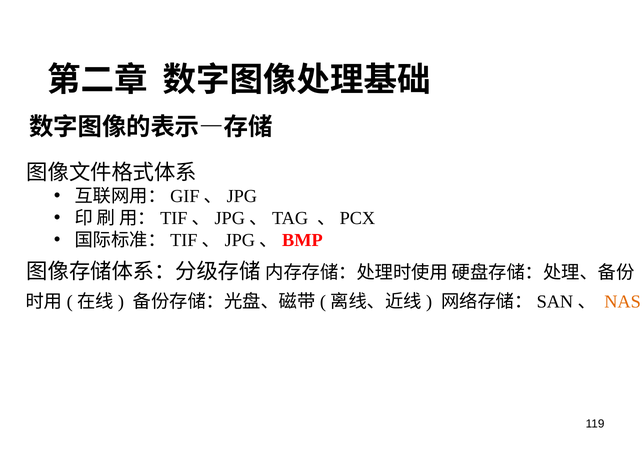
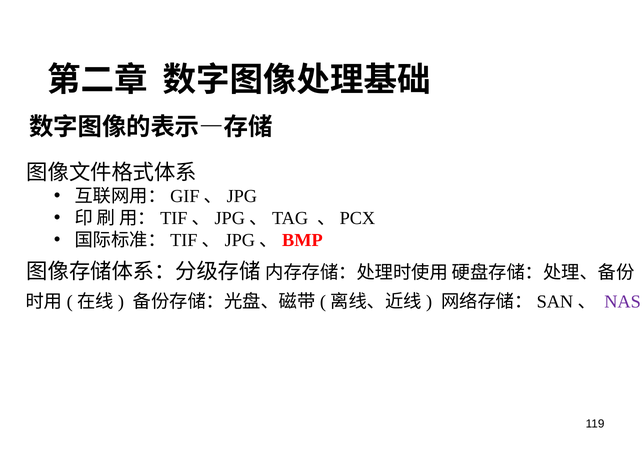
NAS colour: orange -> purple (623, 302)
